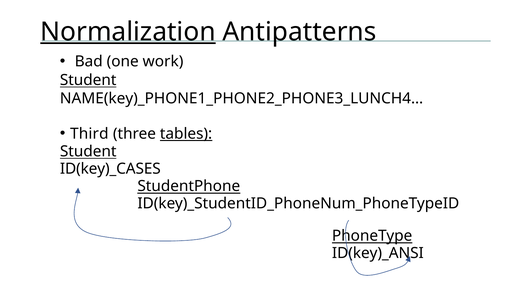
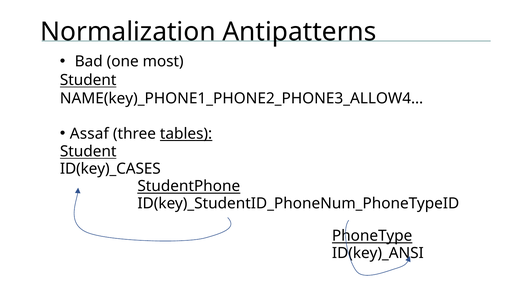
Normalization underline: present -> none (128, 32)
work: work -> most (163, 62)
NAME(key)_PHONE1_PHONE2_PHONE3_LUNCH4…: NAME(key)_PHONE1_PHONE2_PHONE3_LUNCH4… -> NAME(key)_PHONE1_PHONE2_PHONE3_ALLOW4… (242, 99)
Third: Third -> Assaf (89, 134)
